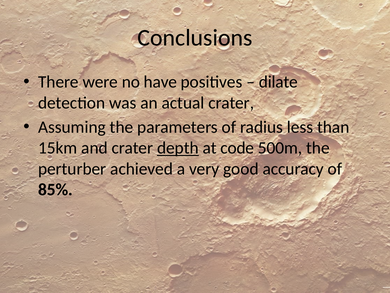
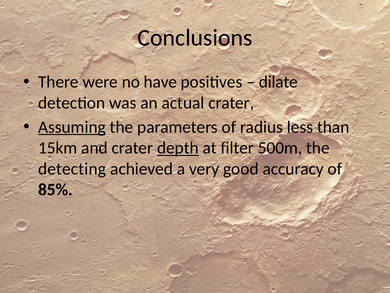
Assuming underline: none -> present (72, 127)
code: code -> filter (237, 148)
perturber: perturber -> detecting (72, 169)
